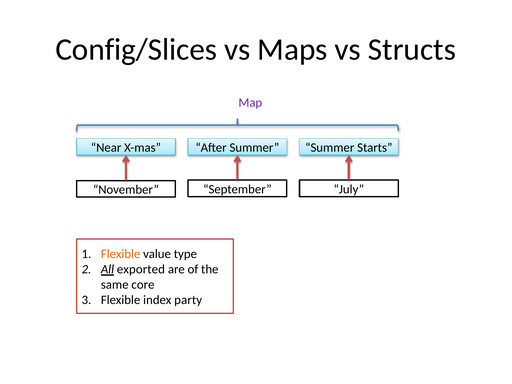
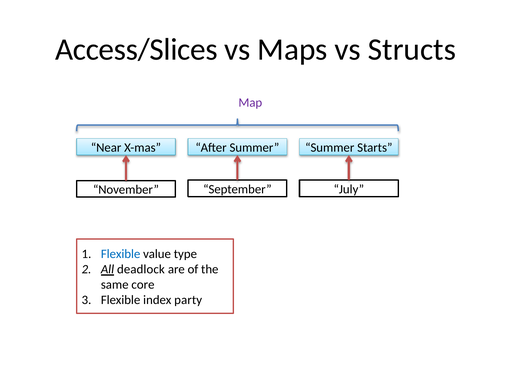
Config/Slices: Config/Slices -> Access/Slices (136, 50)
Flexible colour: orange -> blue (121, 254)
exported: exported -> deadlock (141, 269)
